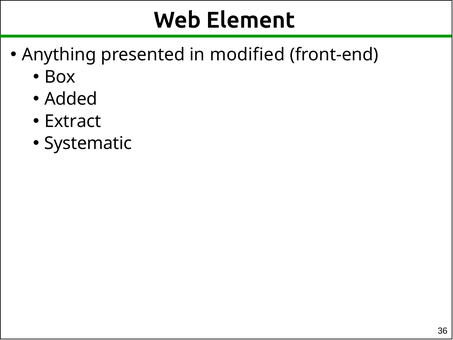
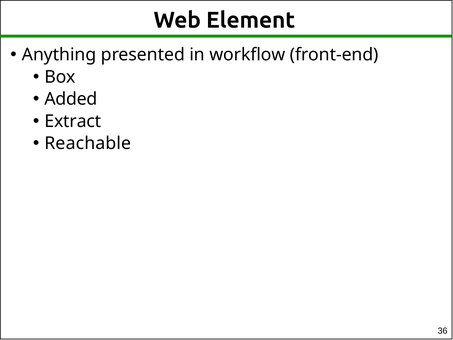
modified: modified -> workflow (247, 55)
Systematic: Systematic -> Reachable (88, 143)
